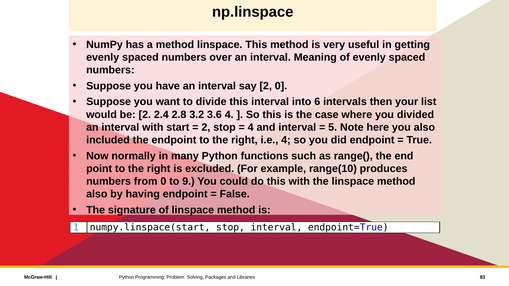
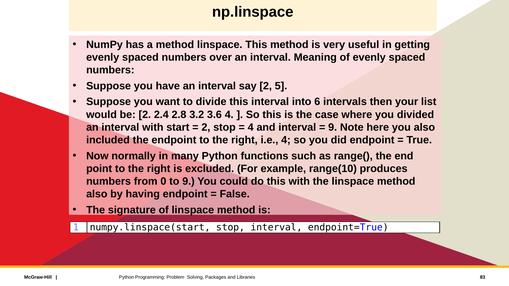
2 0: 0 -> 5 (281, 86)
5: 5 -> 9 (333, 127)
